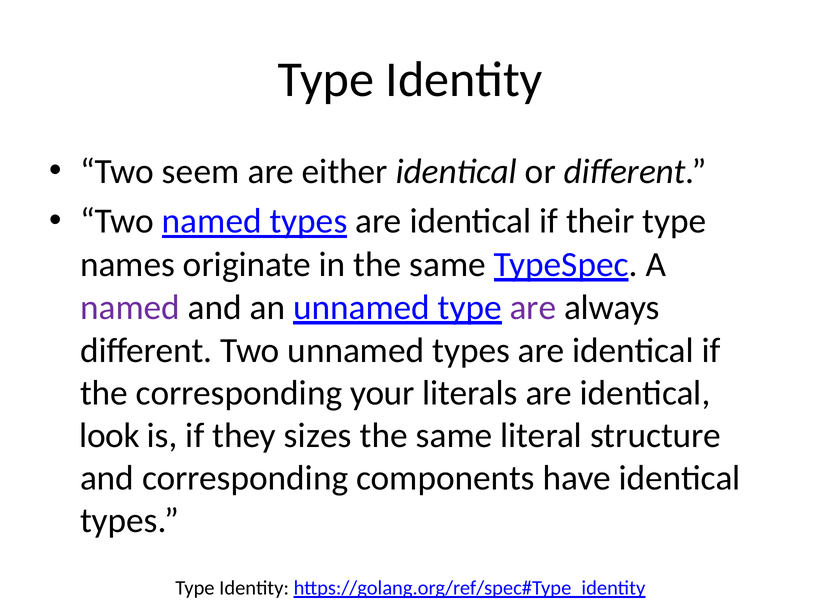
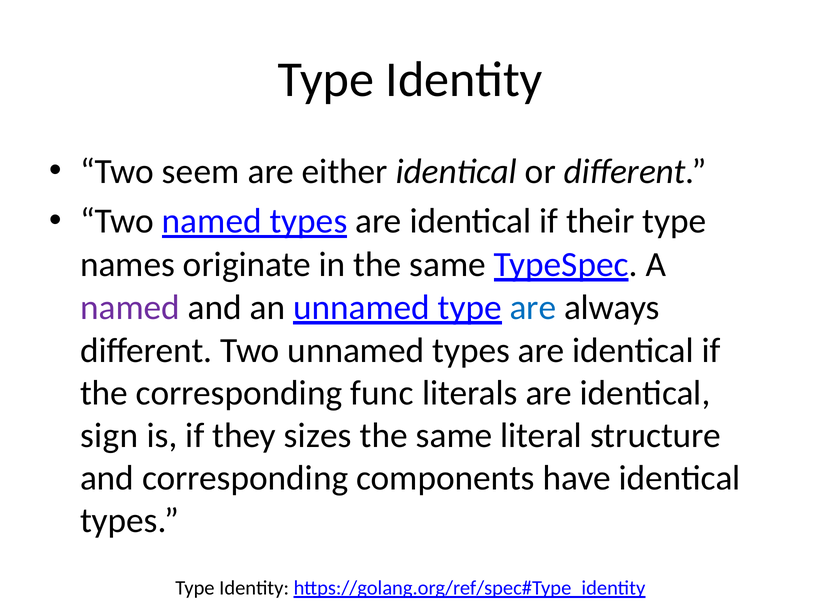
are colour: purple -> blue (533, 307)
your: your -> func (382, 393)
look: look -> sign (109, 435)
